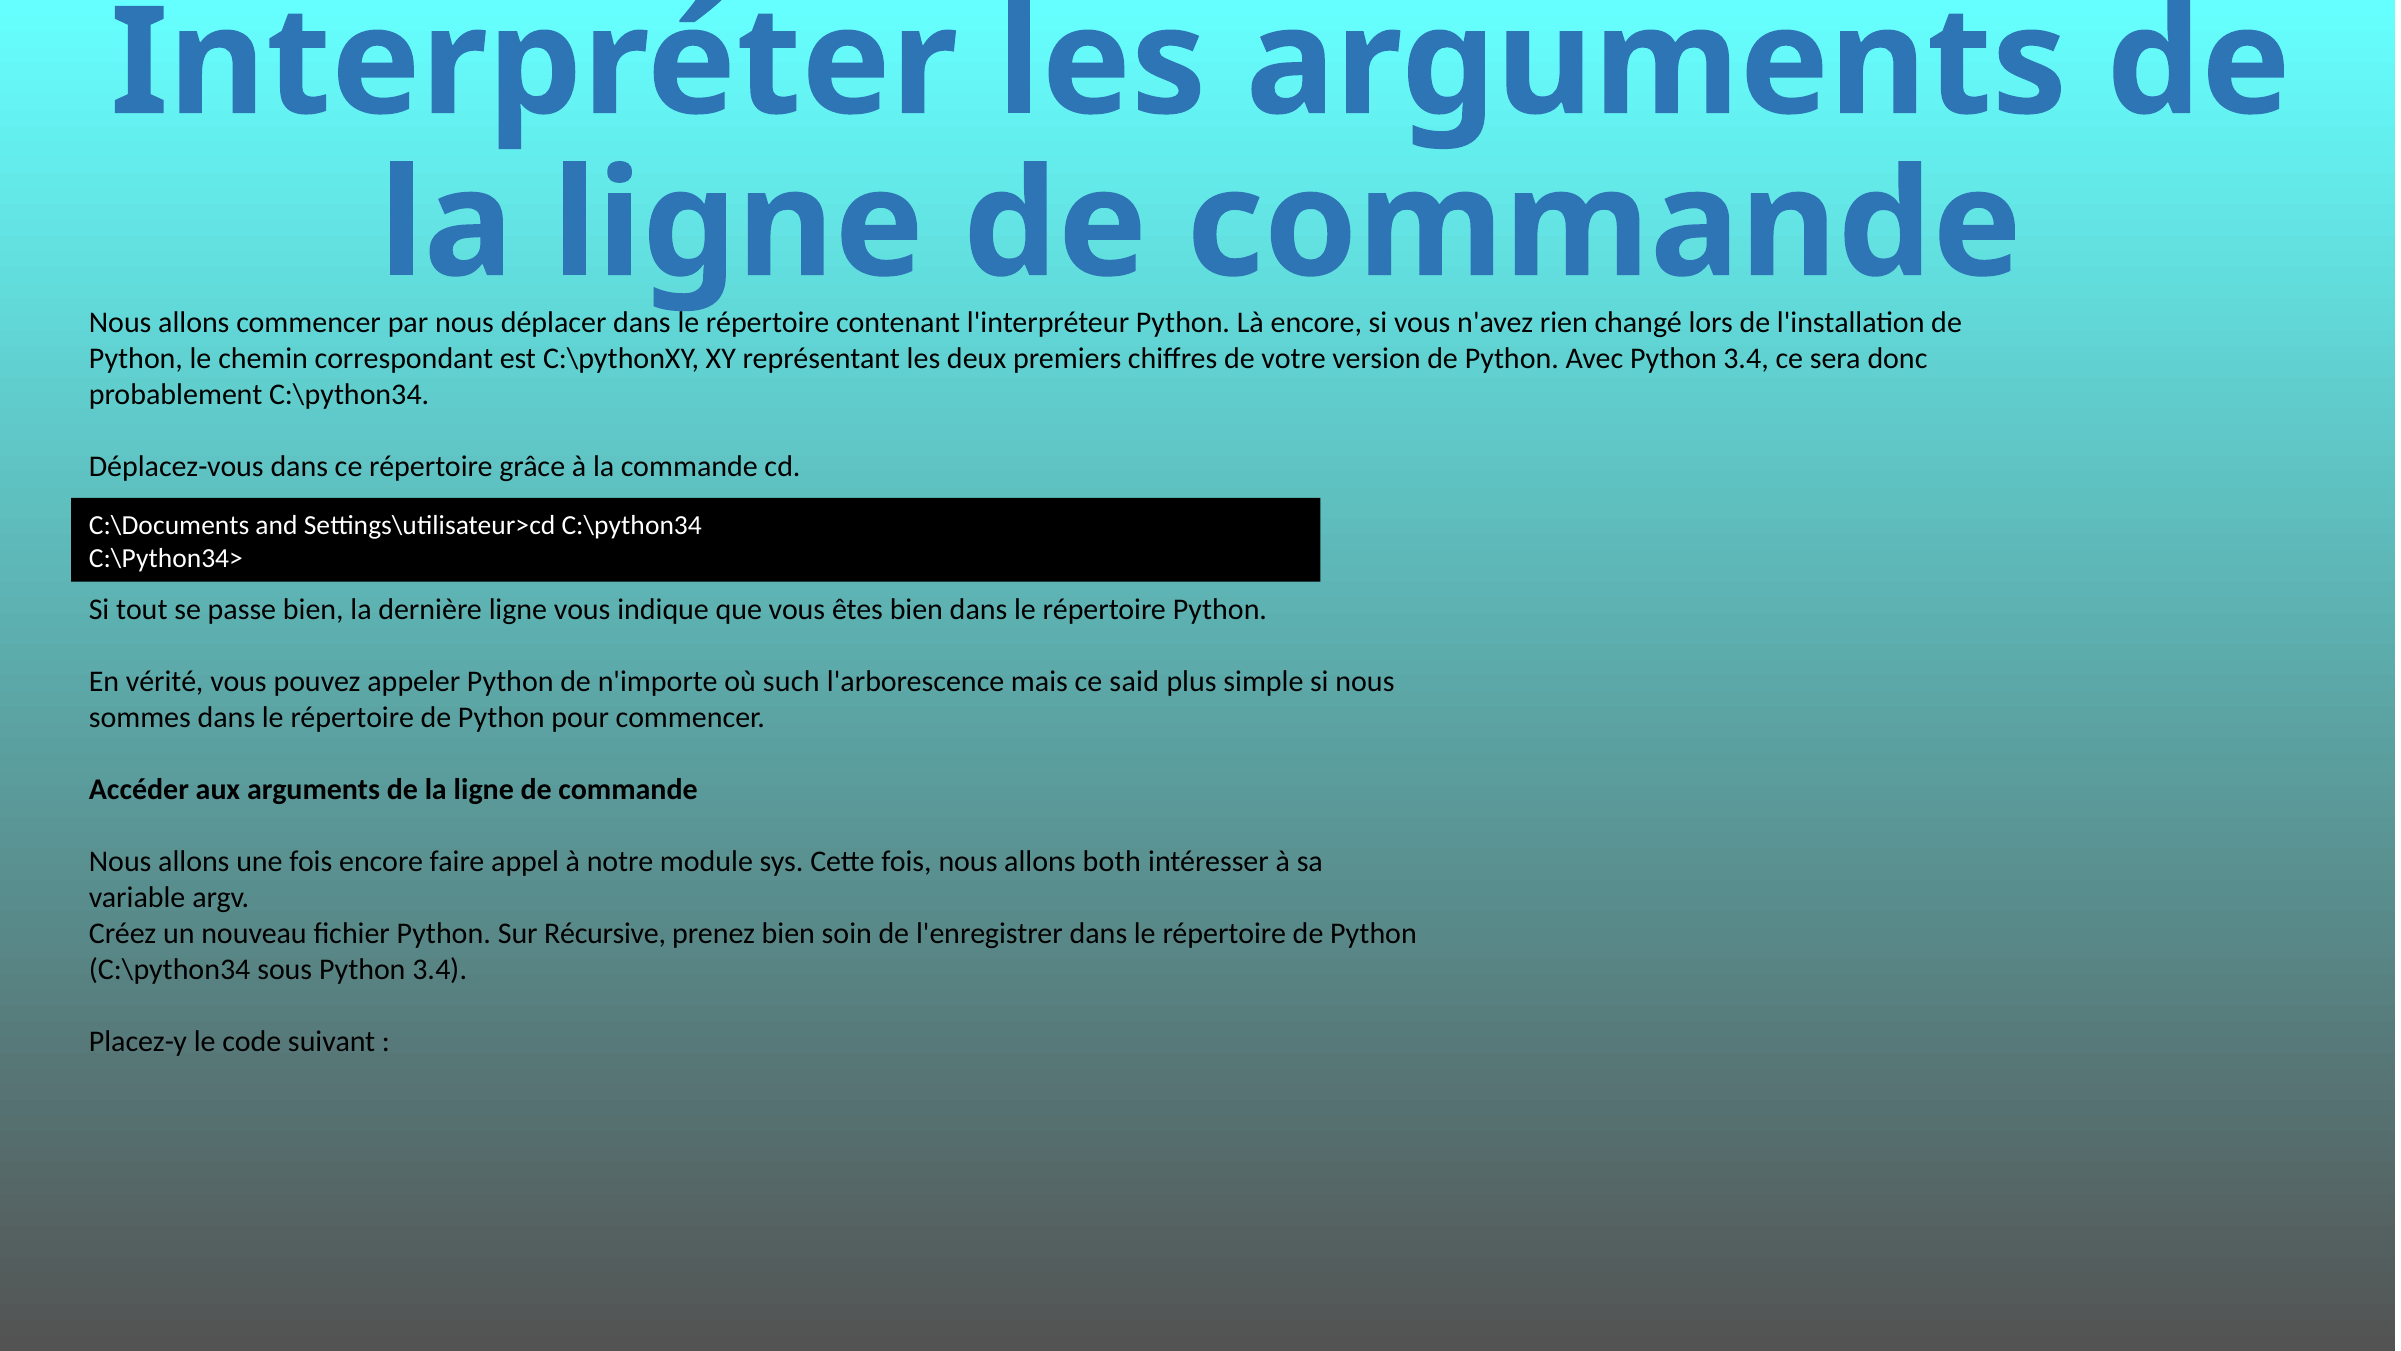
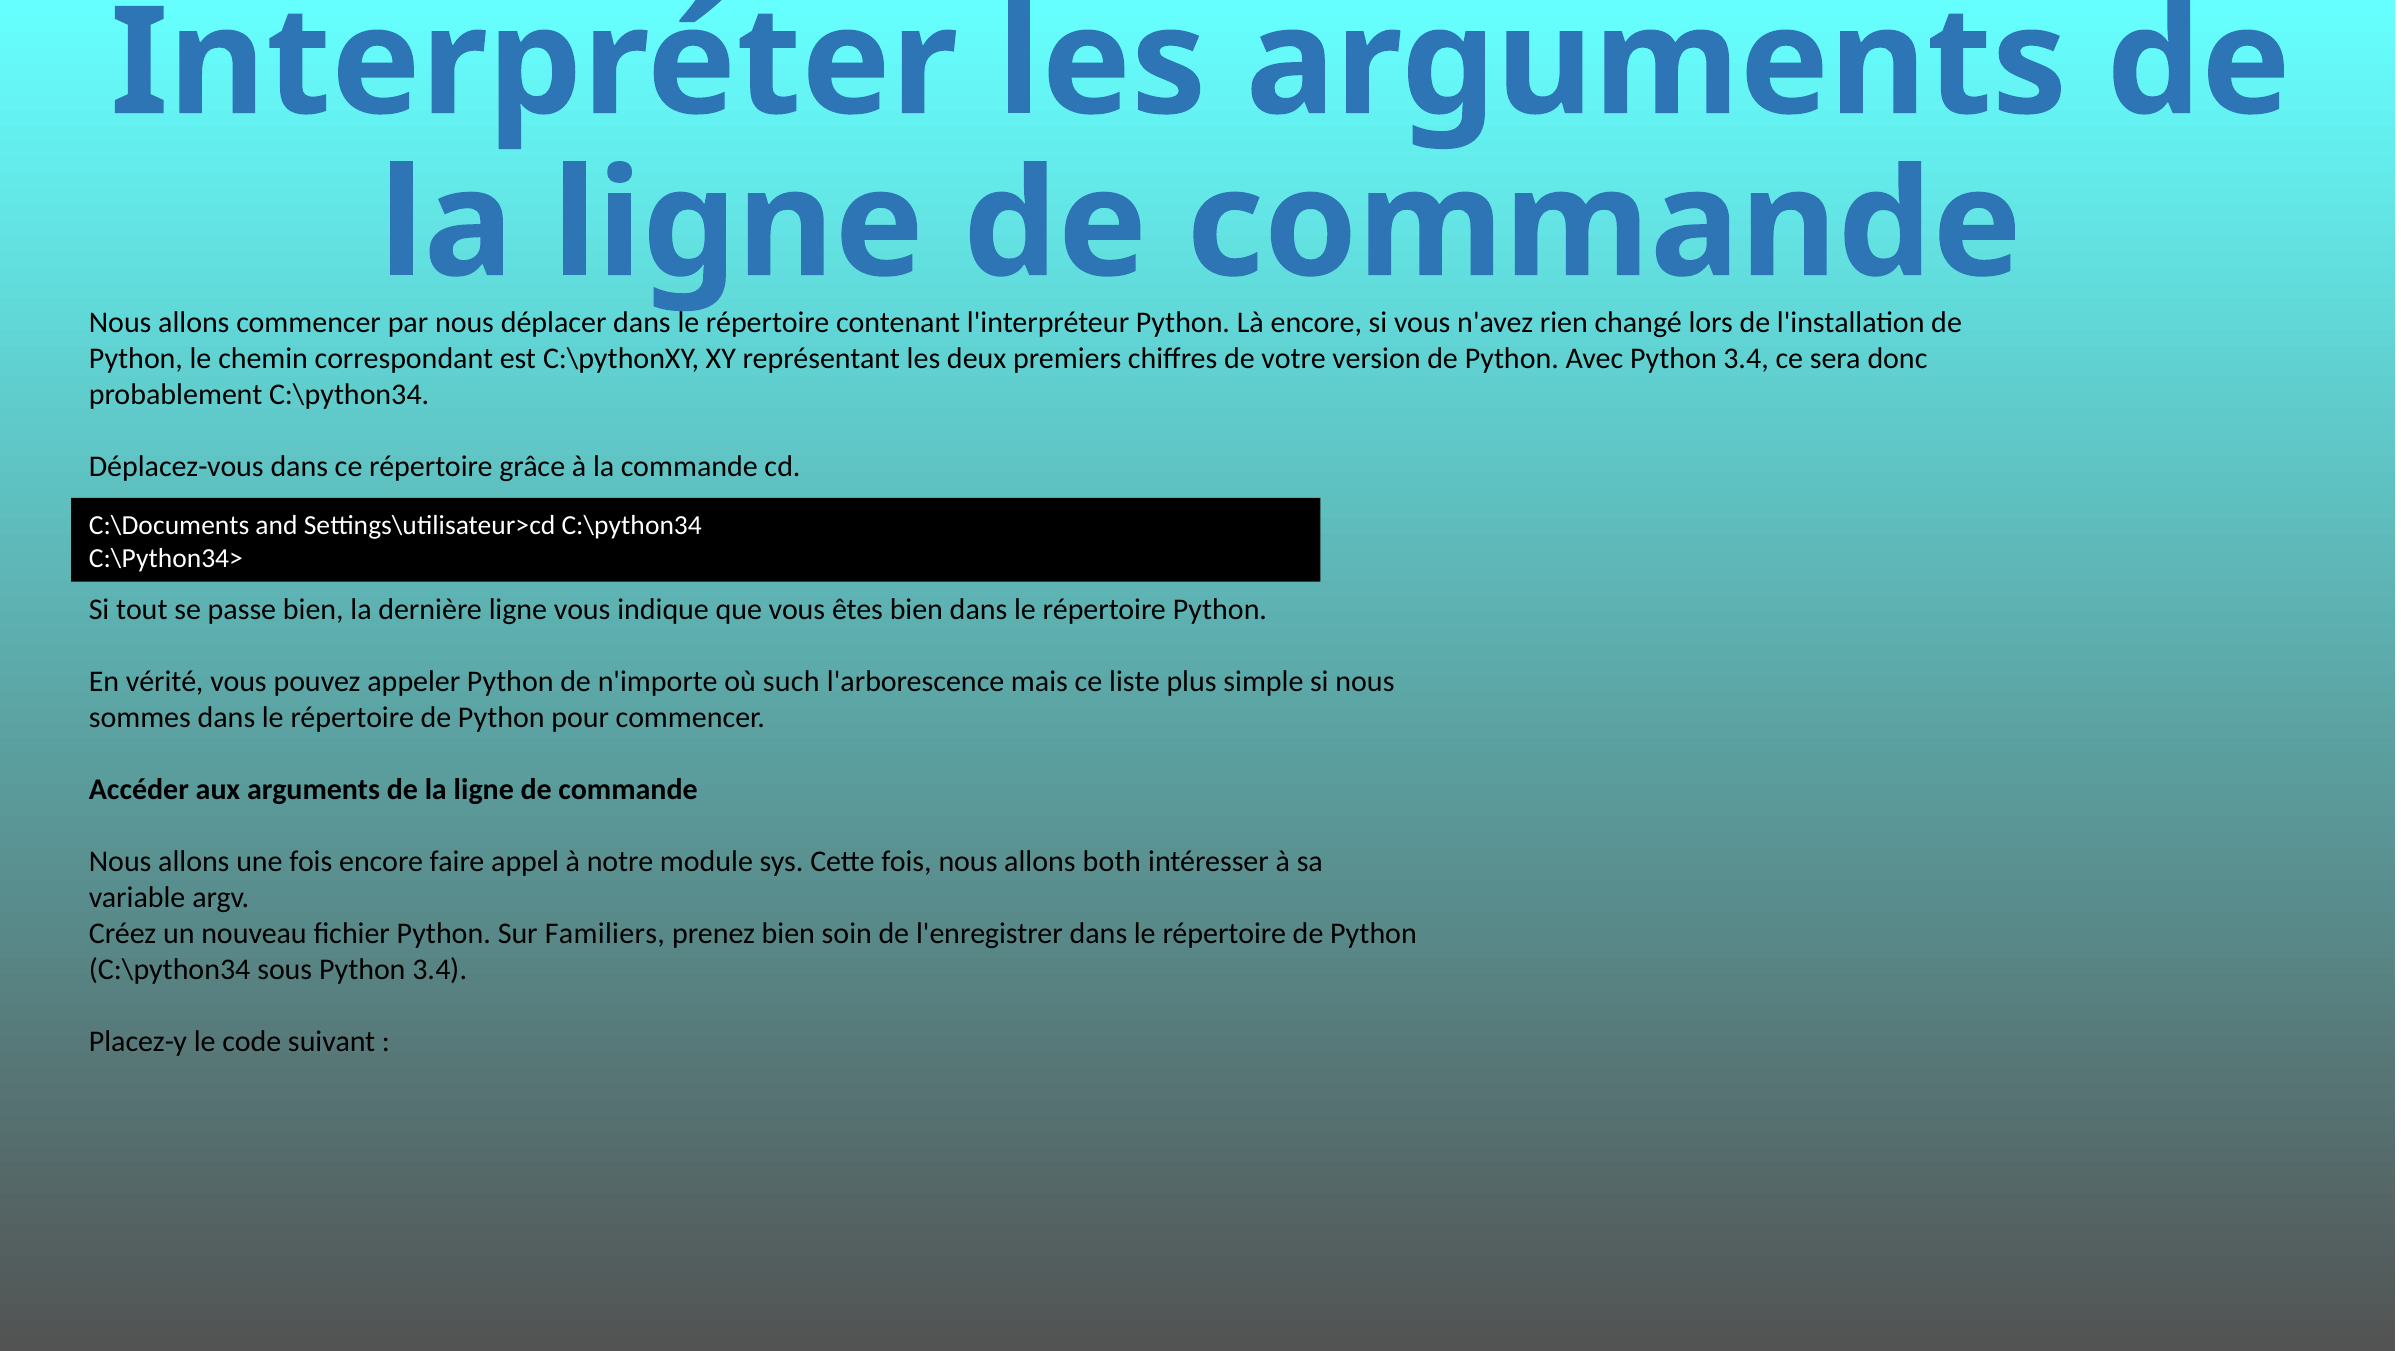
said: said -> liste (1134, 681)
Récursive: Récursive -> Familiers (605, 933)
